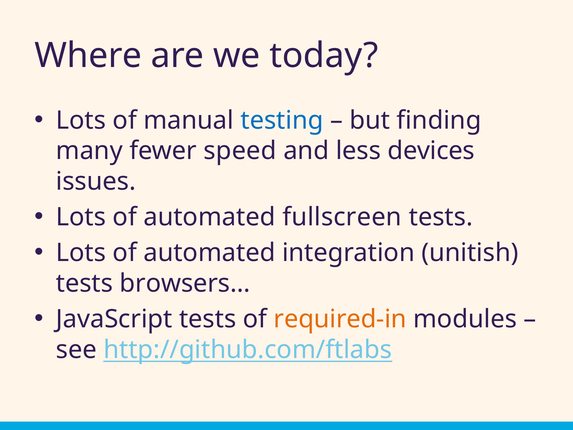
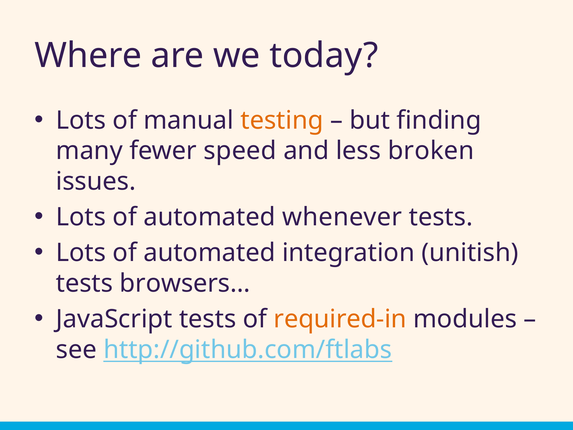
testing colour: blue -> orange (282, 120)
devices: devices -> broken (431, 151)
fullscreen: fullscreen -> whenever (342, 217)
